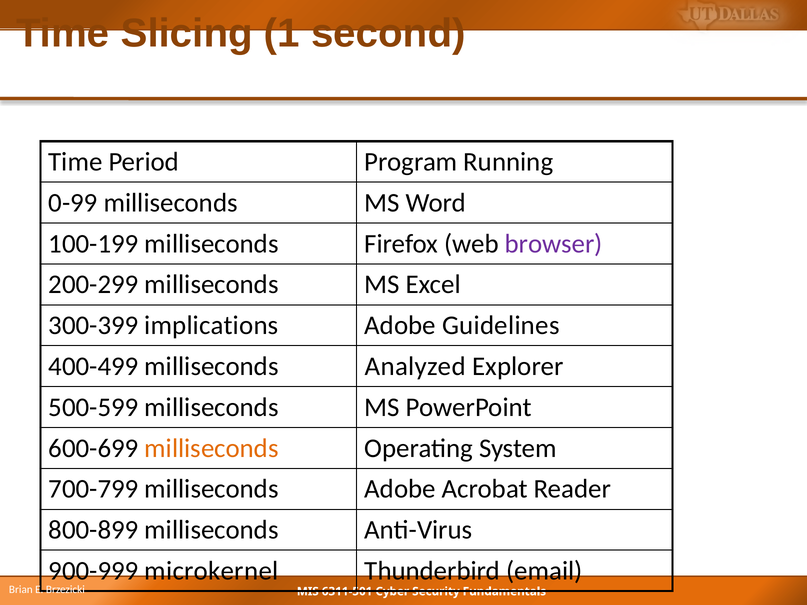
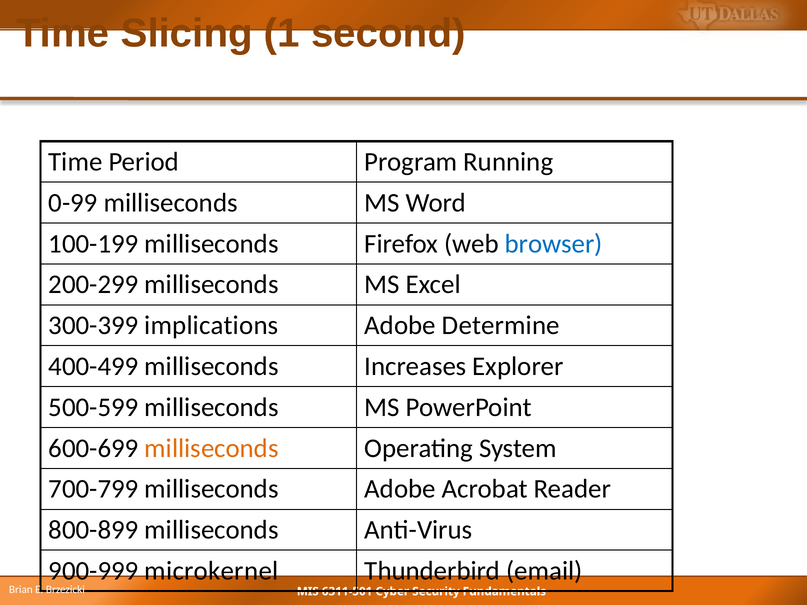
browser colour: purple -> blue (554, 244)
Guidelines: Guidelines -> Determine (501, 326)
Analyzed: Analyzed -> Increases (415, 367)
